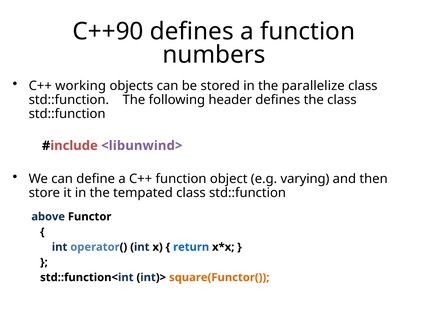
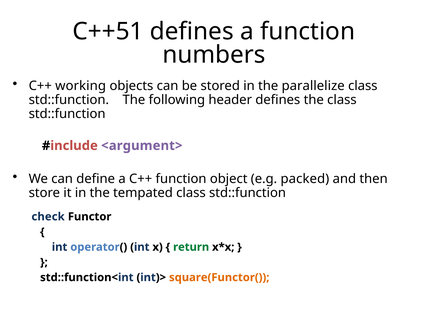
C++90: C++90 -> C++51 (108, 32)
<libunwind>: <libunwind> -> <argument> (142, 146)
varying: varying -> packed (305, 179)
above: above -> check (48, 217)
return colour: blue -> green (191, 247)
